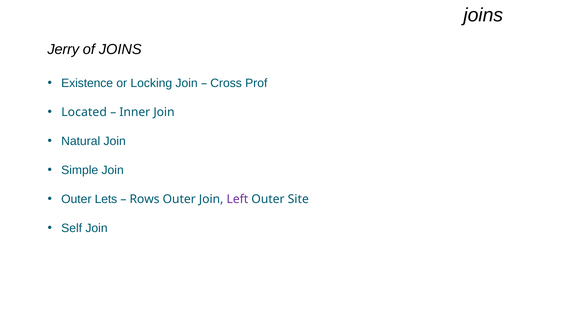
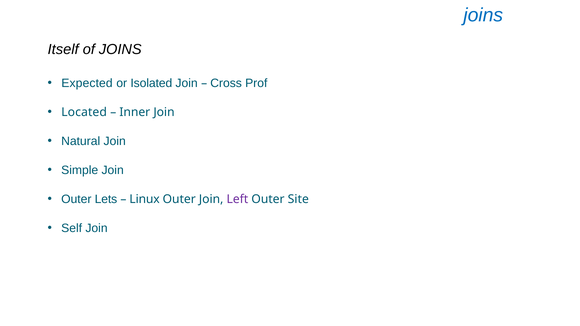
joins colour: black -> blue (483, 15)
Jerry: Jerry -> Itself (63, 50)
Existence: Existence -> Expected (87, 83)
Locking: Locking -> Isolated (151, 83)
Rows: Rows -> Linux (145, 199)
